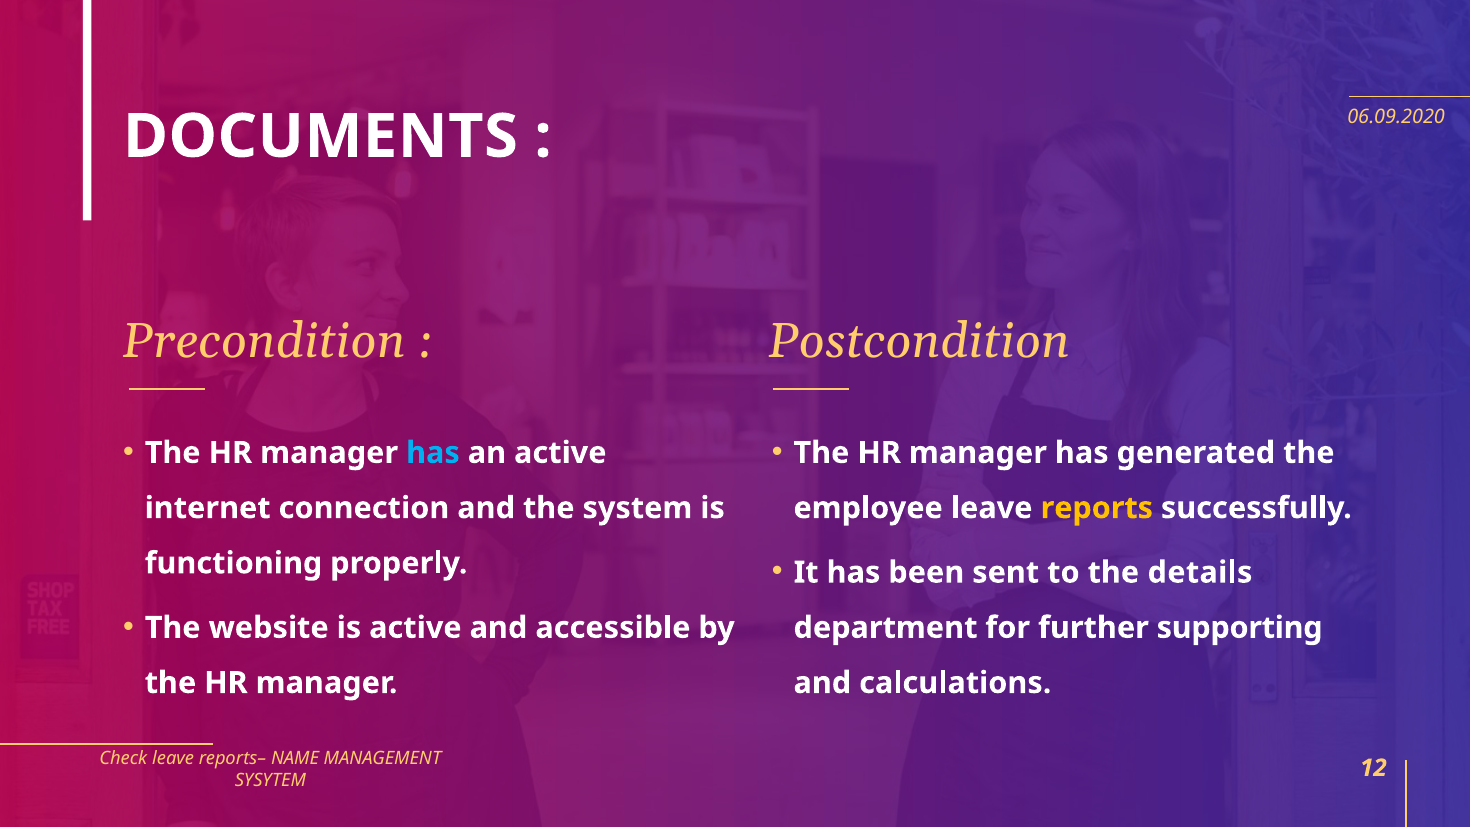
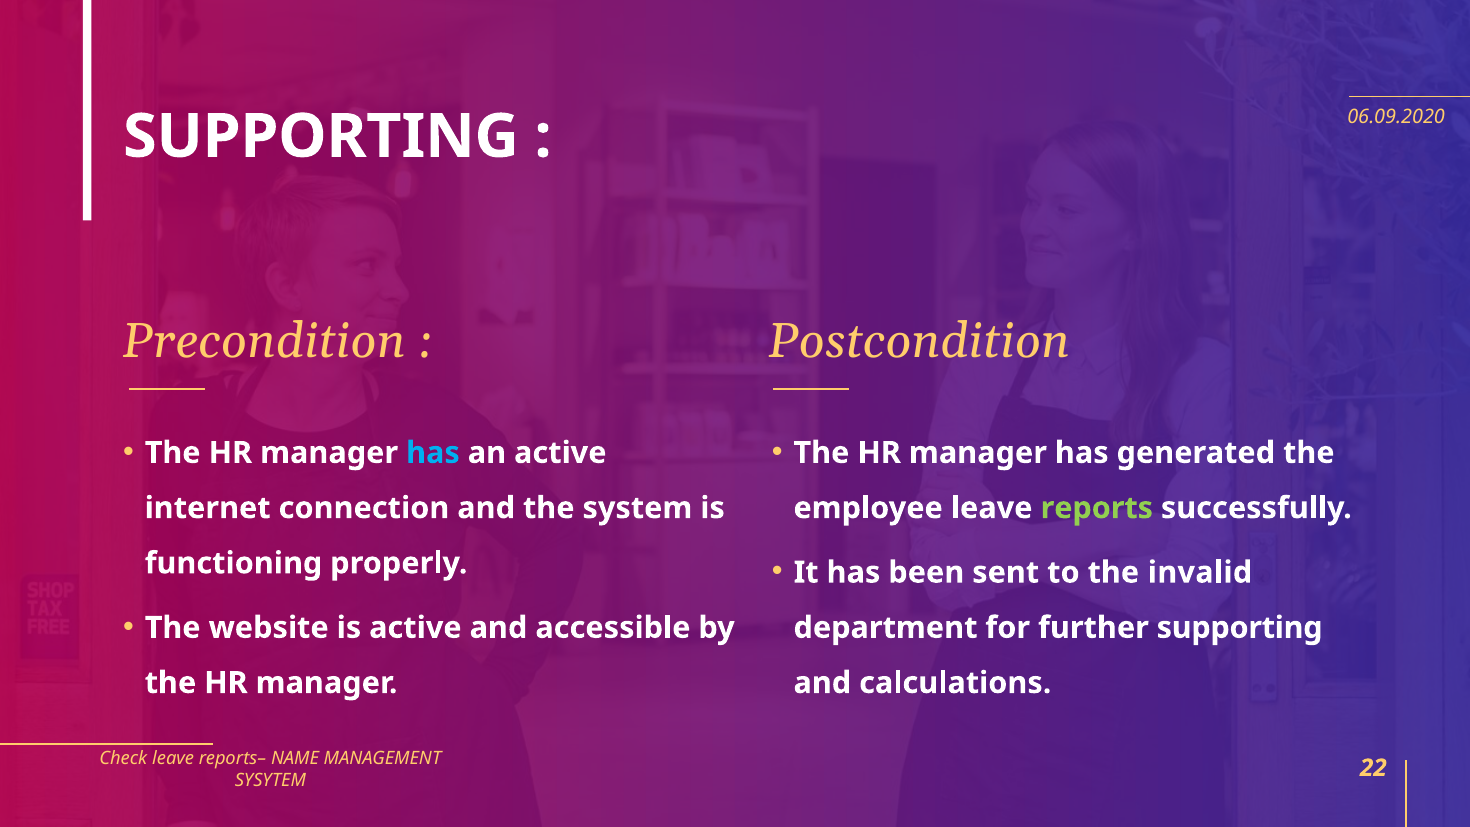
DOCUMENTS: DOCUMENTS -> SUPPORTING (321, 137)
reports colour: yellow -> light green (1097, 508)
details: details -> invalid (1200, 572)
12: 12 -> 22 (1373, 768)
